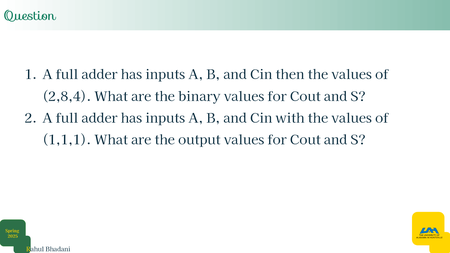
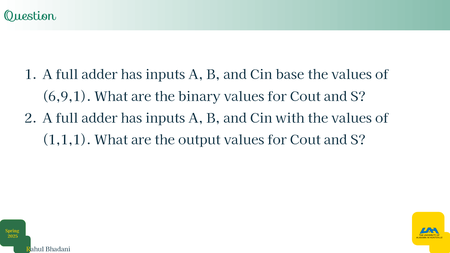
then: then -> base (290, 75)
2,8,4: 2,8,4 -> 6,9,1 (67, 97)
